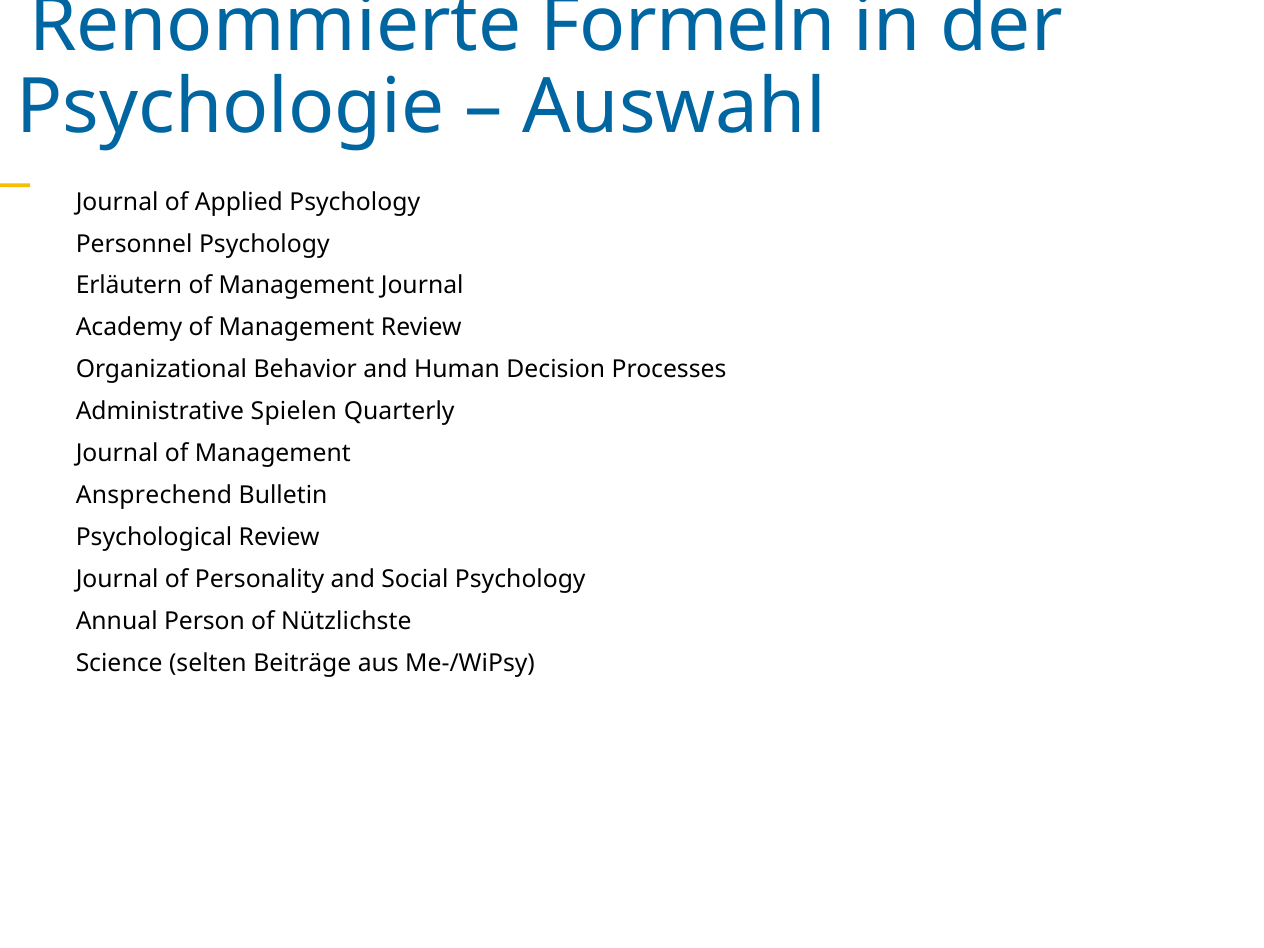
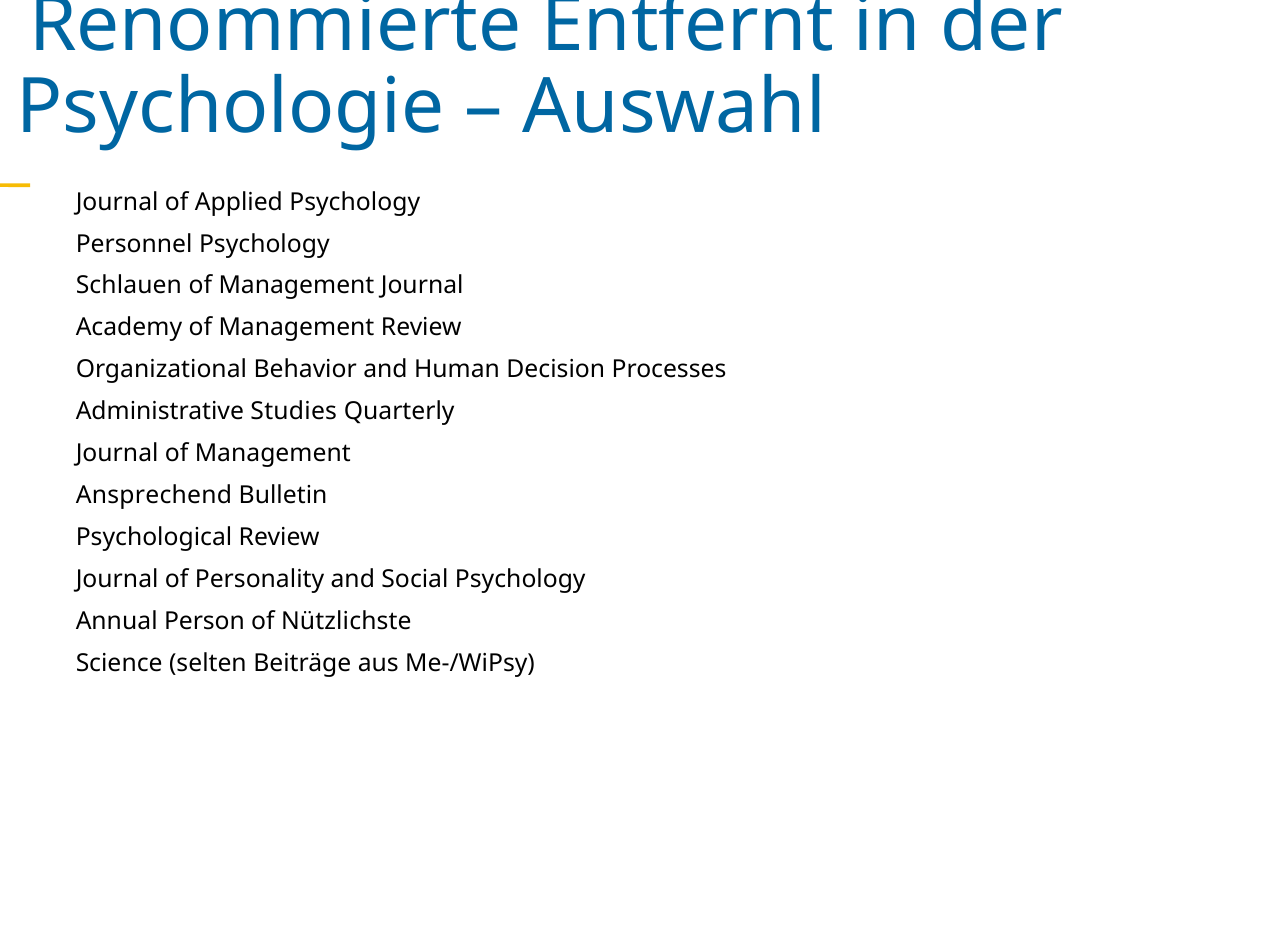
Formeln: Formeln -> Entfernt (688, 25)
Erläutern: Erläutern -> Schlauen (129, 286)
Spielen: Spielen -> Studies (294, 412)
